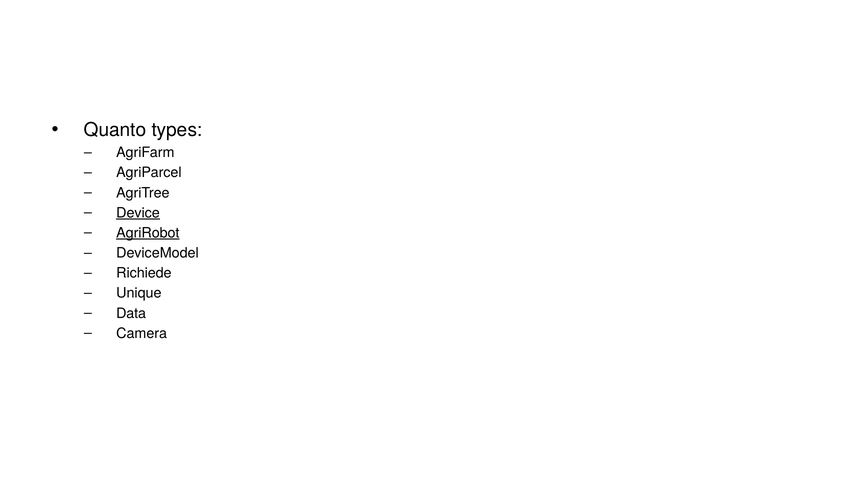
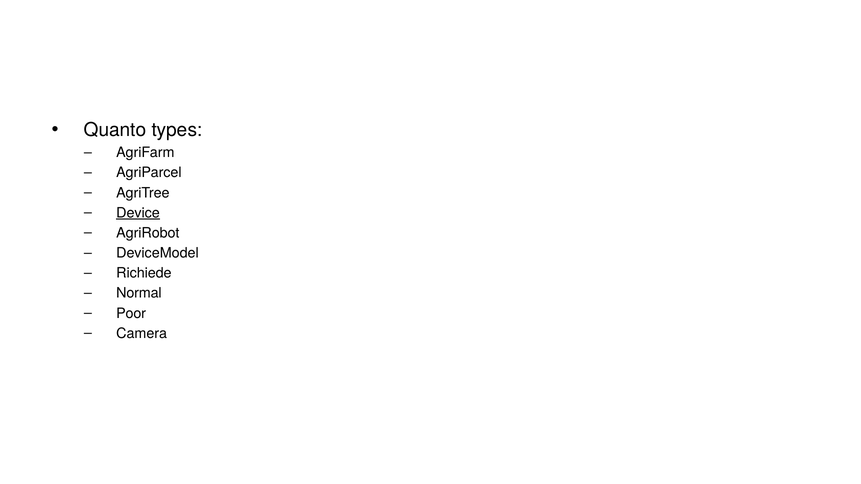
AgriRobot underline: present -> none (148, 233)
Unique: Unique -> Normal (139, 293)
Data: Data -> Poor (131, 314)
